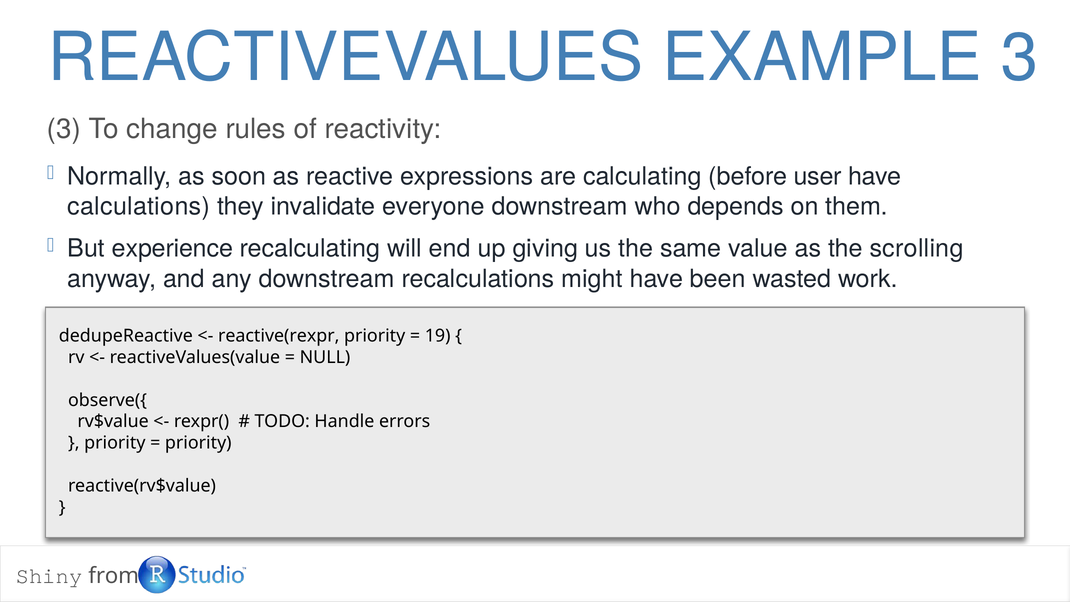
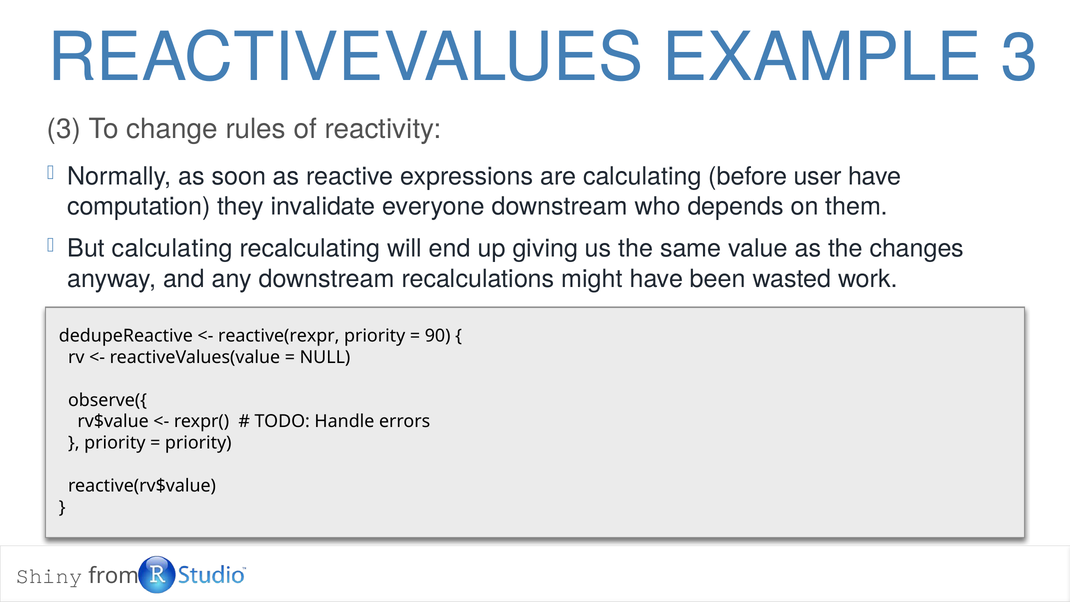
calculations: calculations -> computation (139, 206)
But experience: experience -> calculating (172, 249)
scrolling: scrolling -> changes (917, 249)
19: 19 -> 90 (438, 336)
